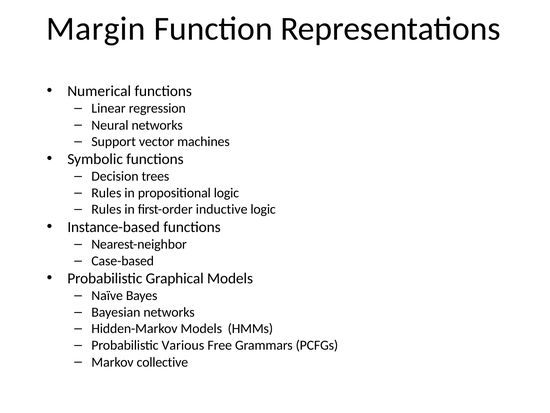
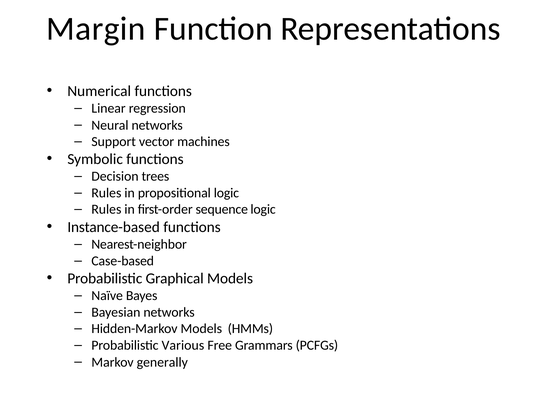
inductive: inductive -> sequence (222, 209)
collective: collective -> generally (162, 362)
